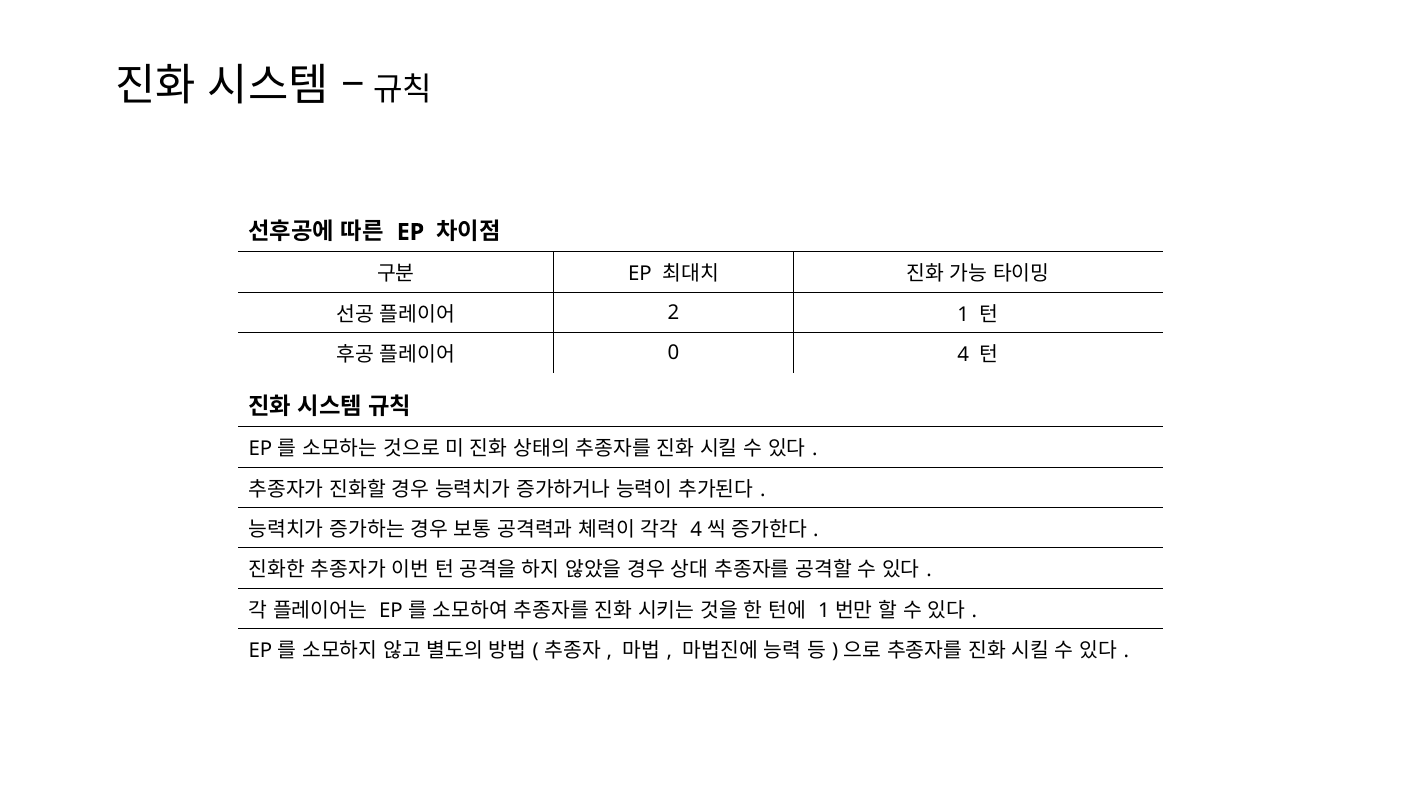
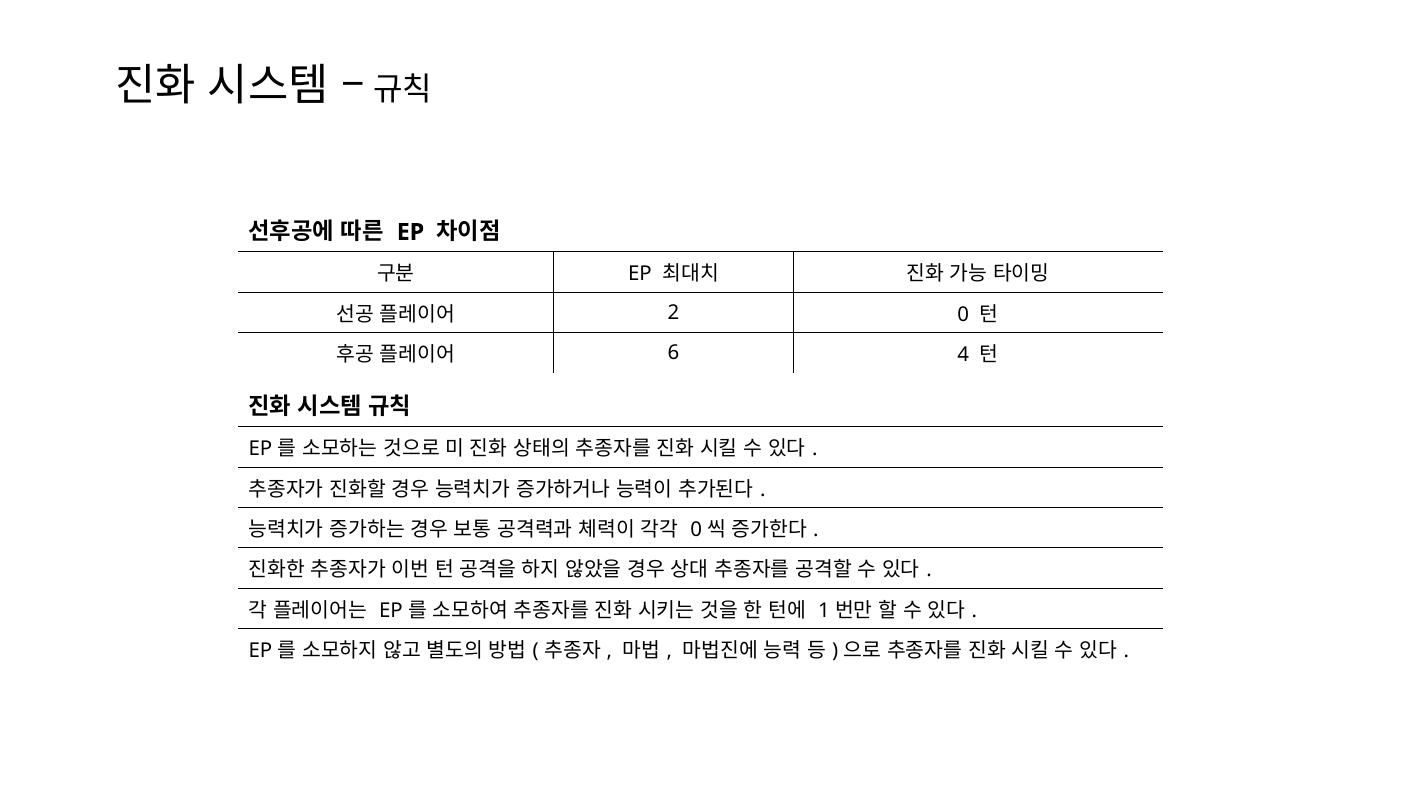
2 1: 1 -> 0 (963, 315)
0: 0 -> 6 (674, 353)
4: 4 -> 0 (696, 530)
